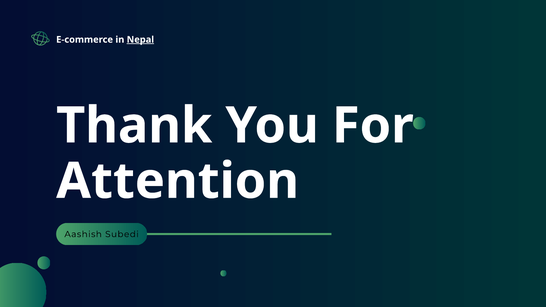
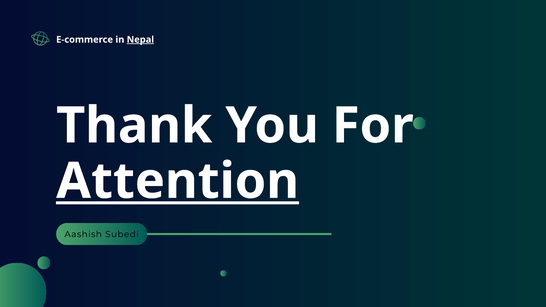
Attention underline: none -> present (178, 181)
